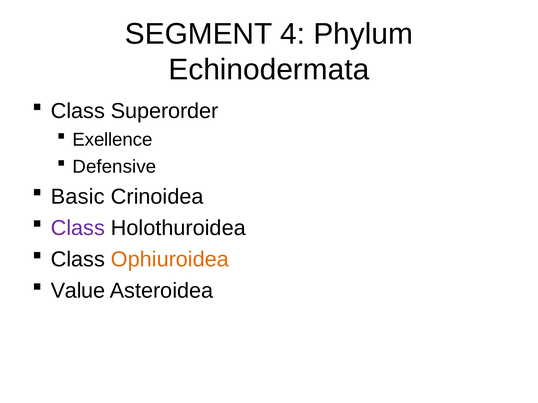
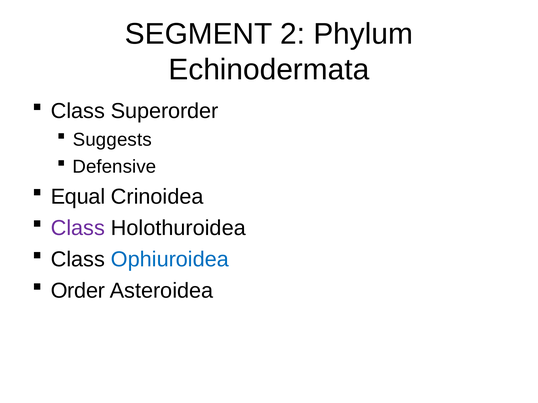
4: 4 -> 2 (293, 34)
Exellence: Exellence -> Suggests (112, 140)
Basic: Basic -> Equal (78, 197)
Ophiuroidea colour: orange -> blue (170, 260)
Value: Value -> Order (78, 291)
